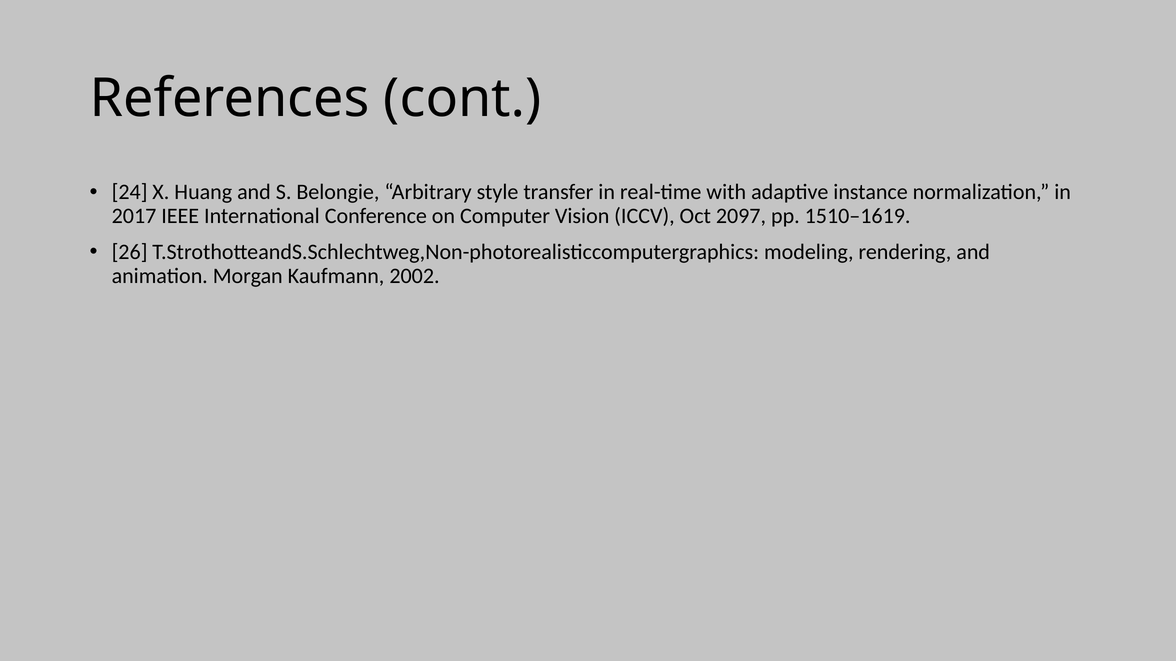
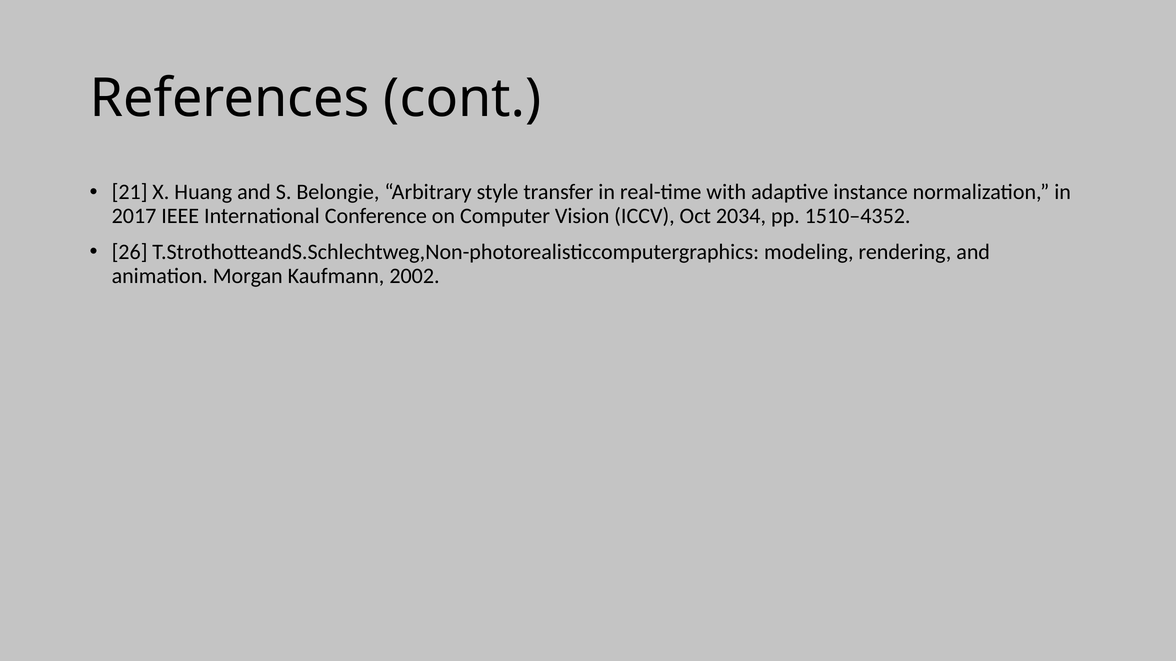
24: 24 -> 21 (130, 192)
2097: 2097 -> 2034 (741, 216)
1510–1619: 1510–1619 -> 1510–4352 (858, 216)
